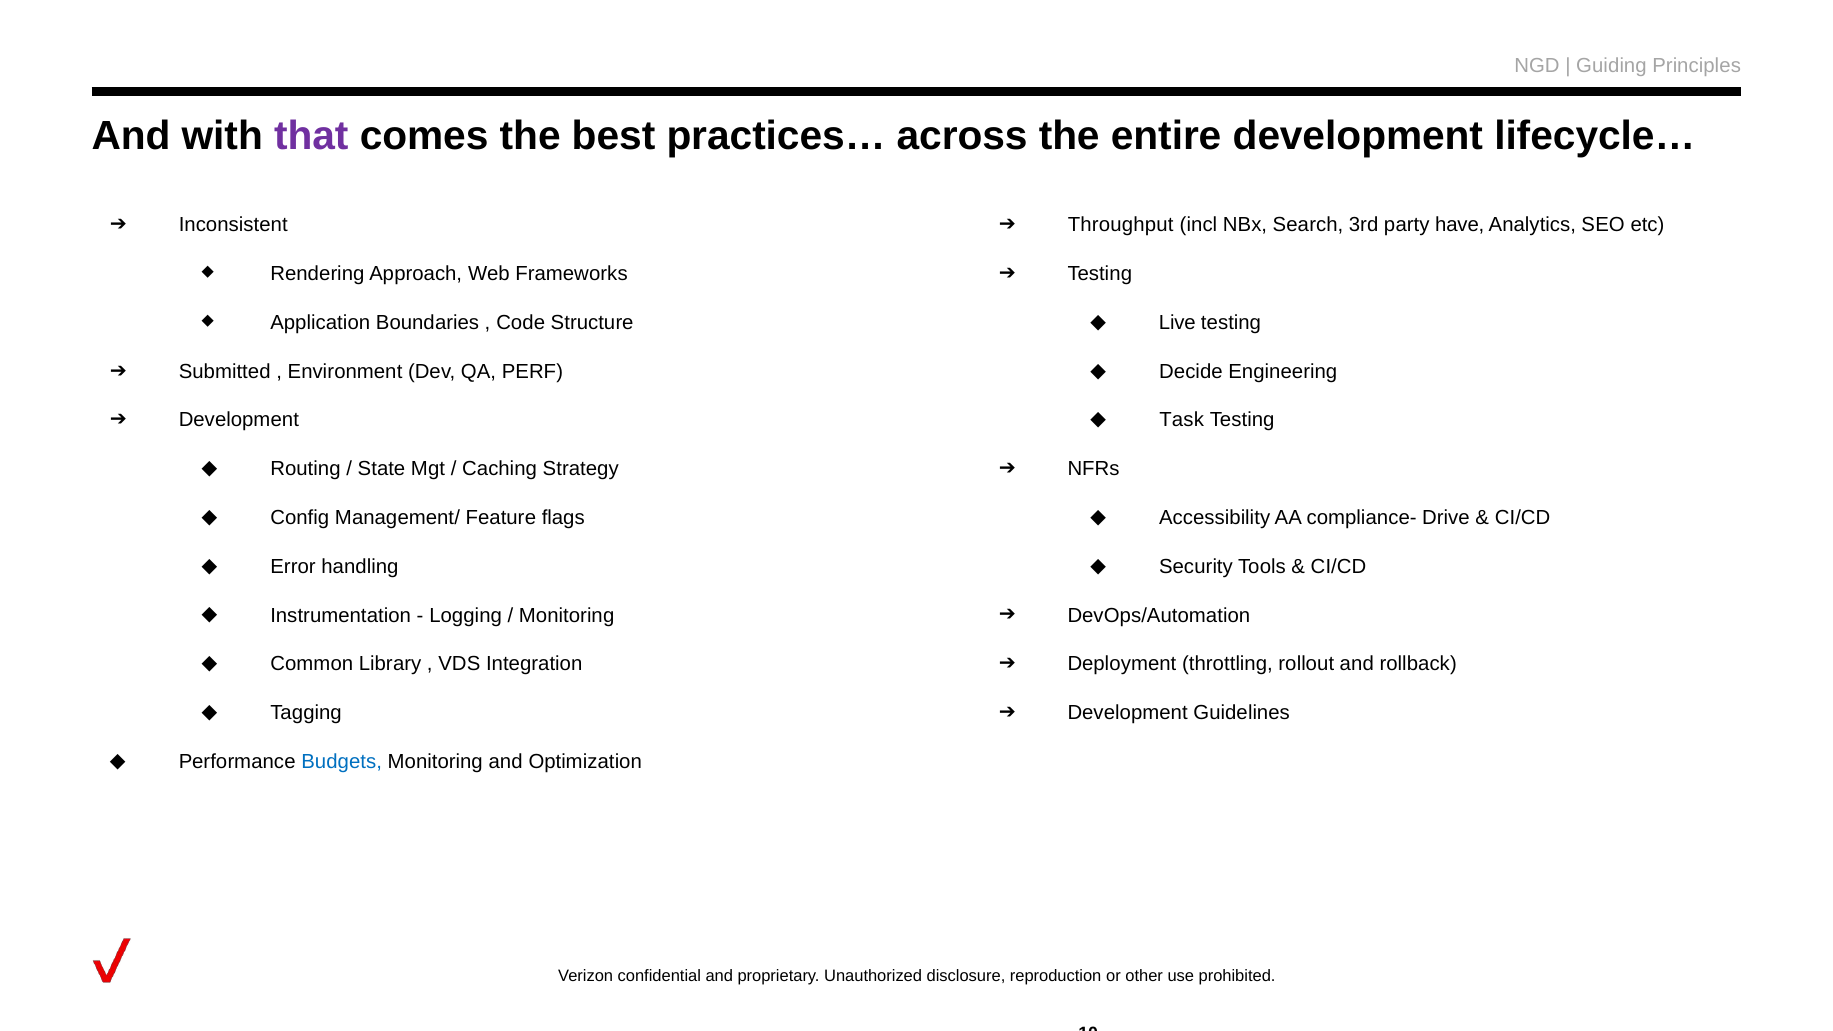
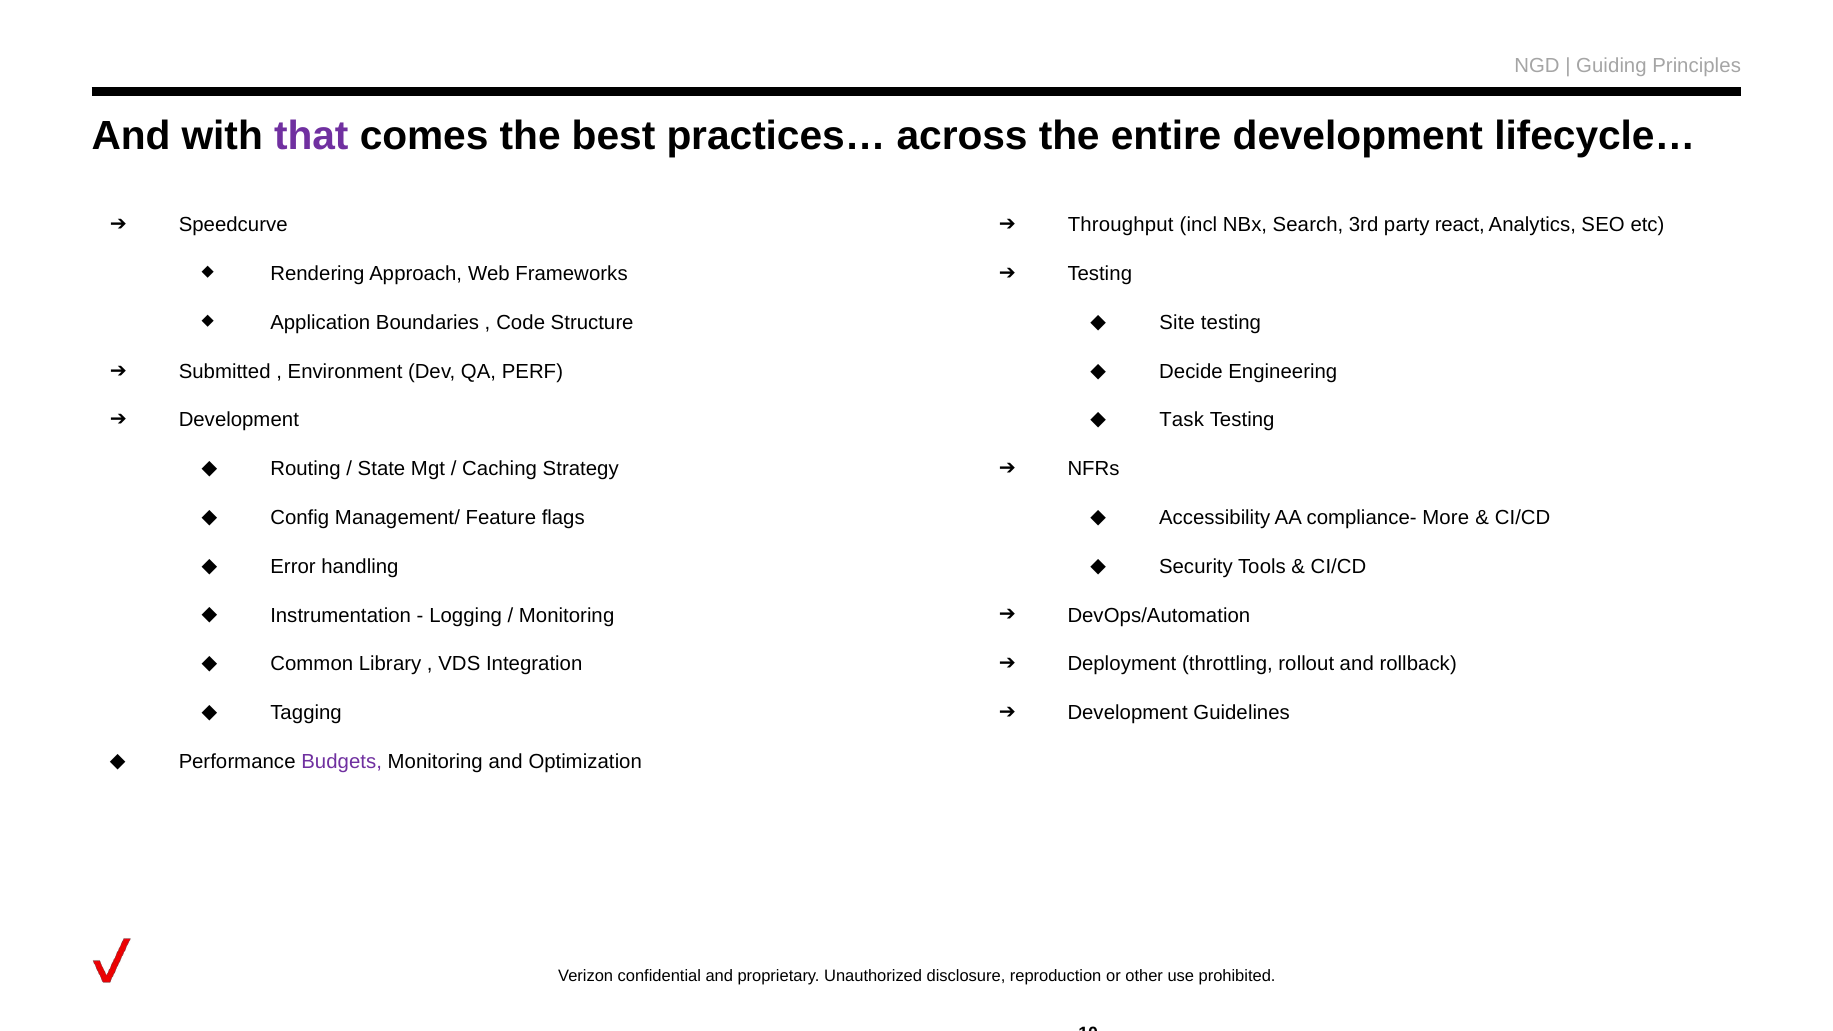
Inconsistent: Inconsistent -> Speedcurve (233, 225)
have: have -> react (1460, 225)
Live: Live -> Site (1177, 323)
Drive: Drive -> More (1446, 518)
Budgets colour: blue -> purple (342, 762)
